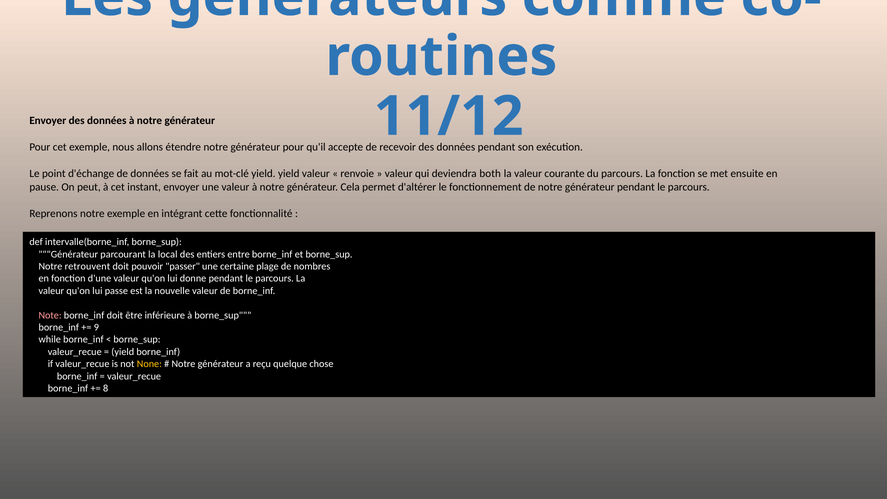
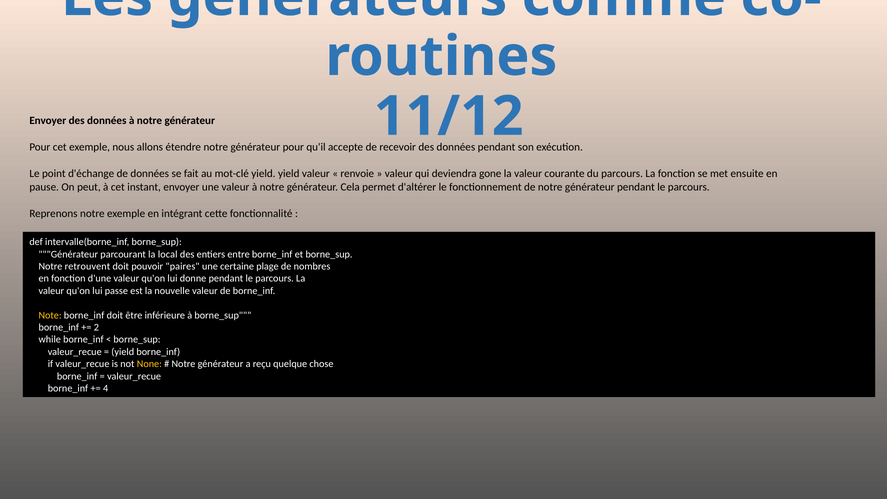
both: both -> gone (490, 174)
passer: passer -> paires (183, 266)
Note colour: pink -> yellow (50, 315)
9: 9 -> 2 (96, 327)
8: 8 -> 4 (106, 388)
